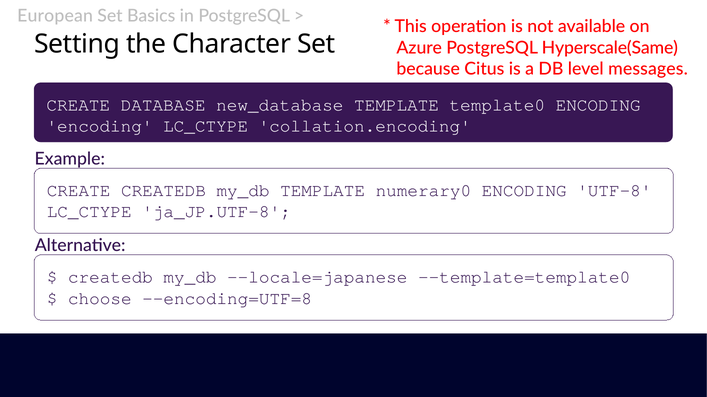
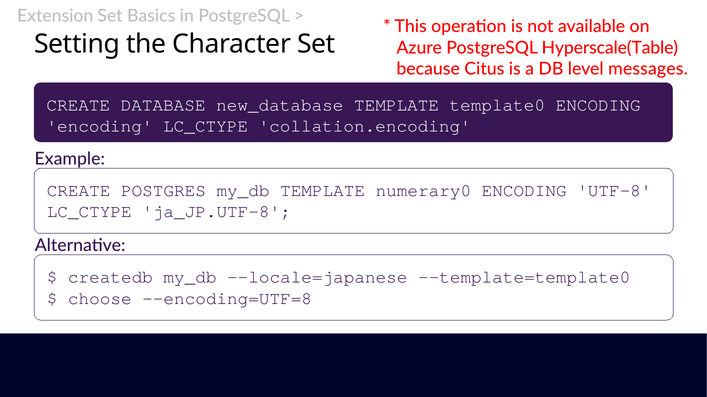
European: European -> Extension (55, 16)
Hyperscale(Same: Hyperscale(Same -> Hyperscale(Table (610, 48)
CREATE CREATEDB: CREATEDB -> POSTGRES (163, 191)
